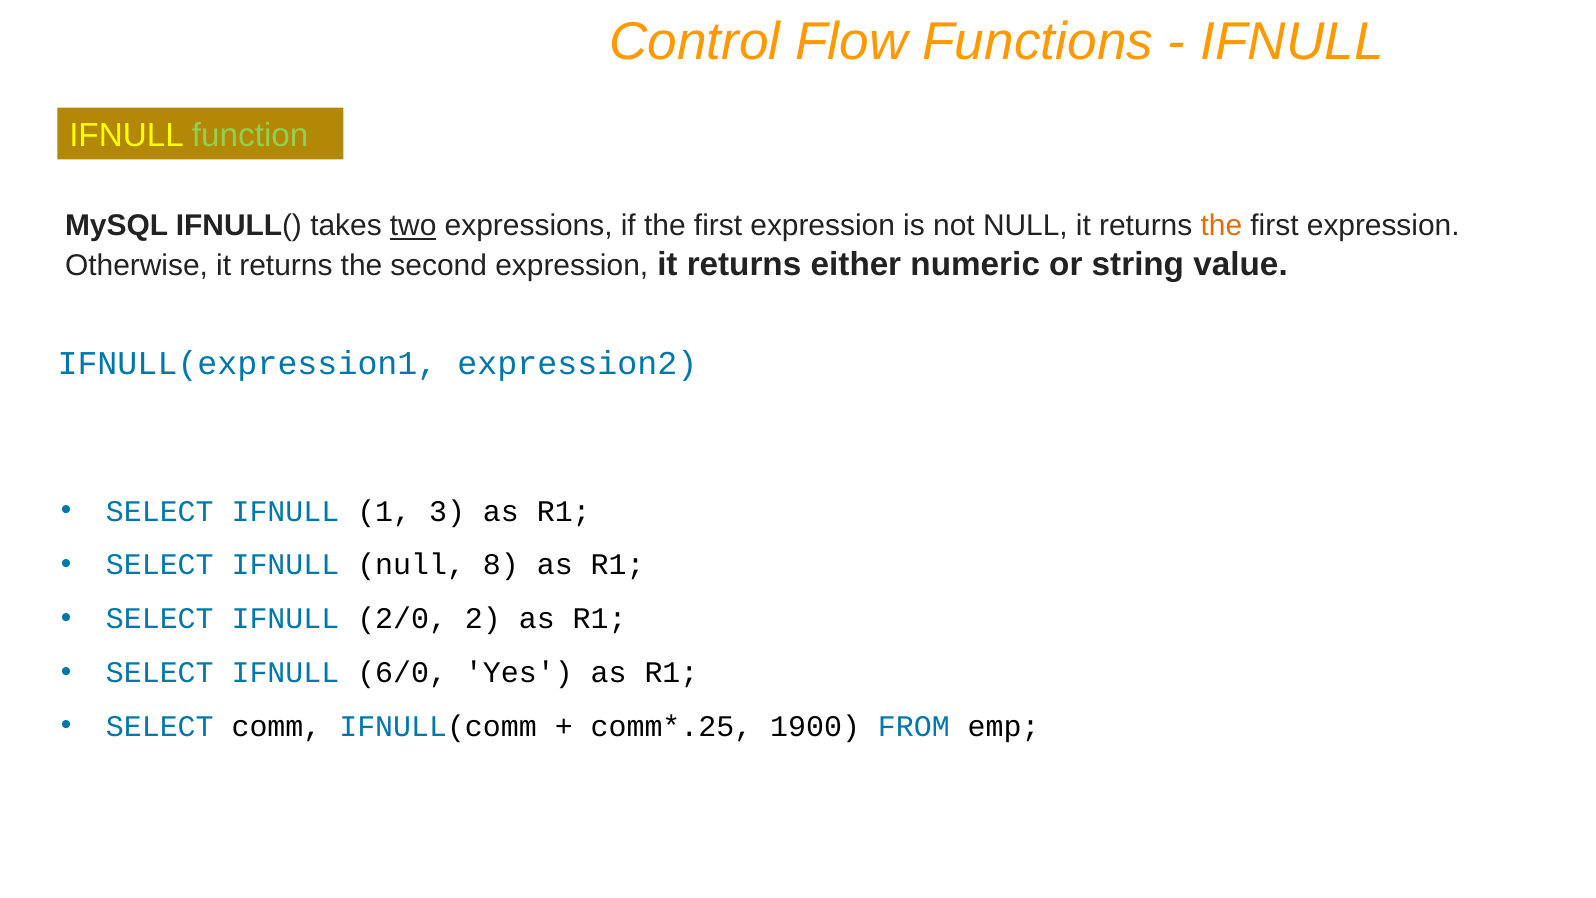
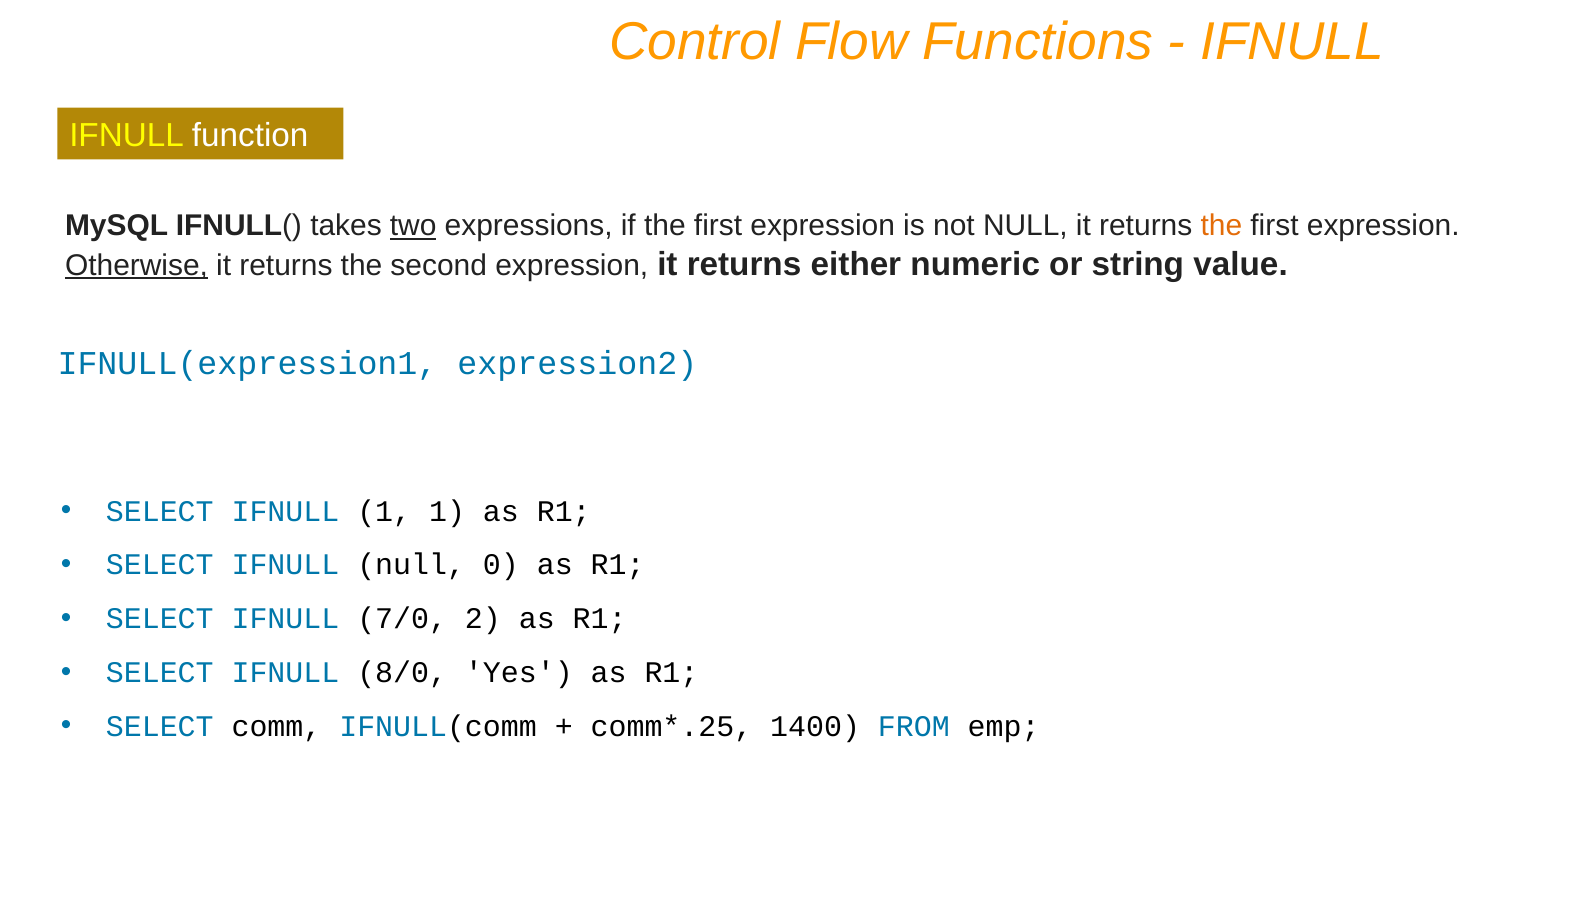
function colour: light green -> white (250, 136)
Otherwise underline: none -> present (137, 265)
1 3: 3 -> 1 (447, 511)
8: 8 -> 0 (501, 565)
2/0: 2/0 -> 7/0 (402, 619)
6/0: 6/0 -> 8/0 (402, 673)
1900: 1900 -> 1400 (815, 726)
